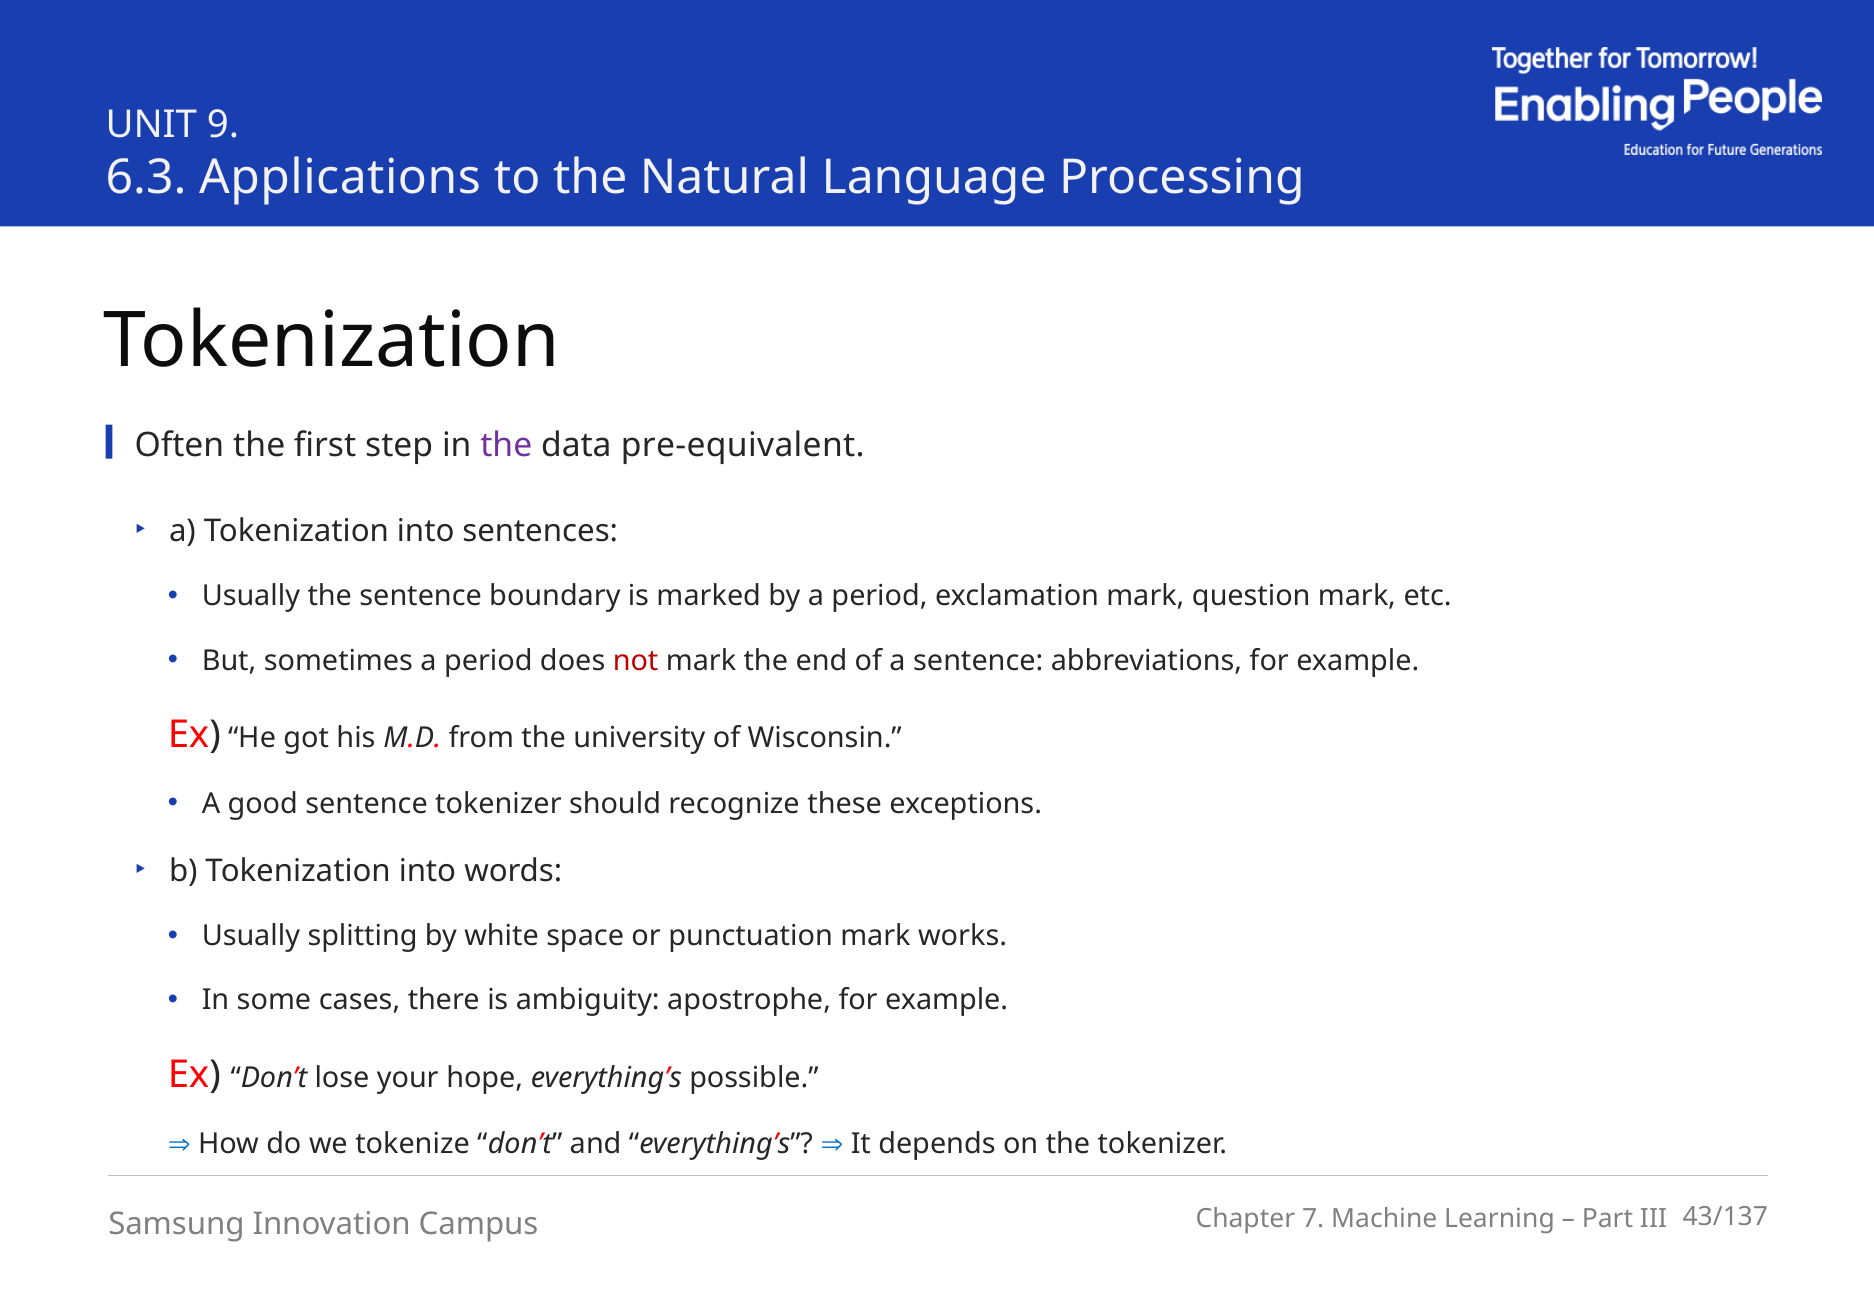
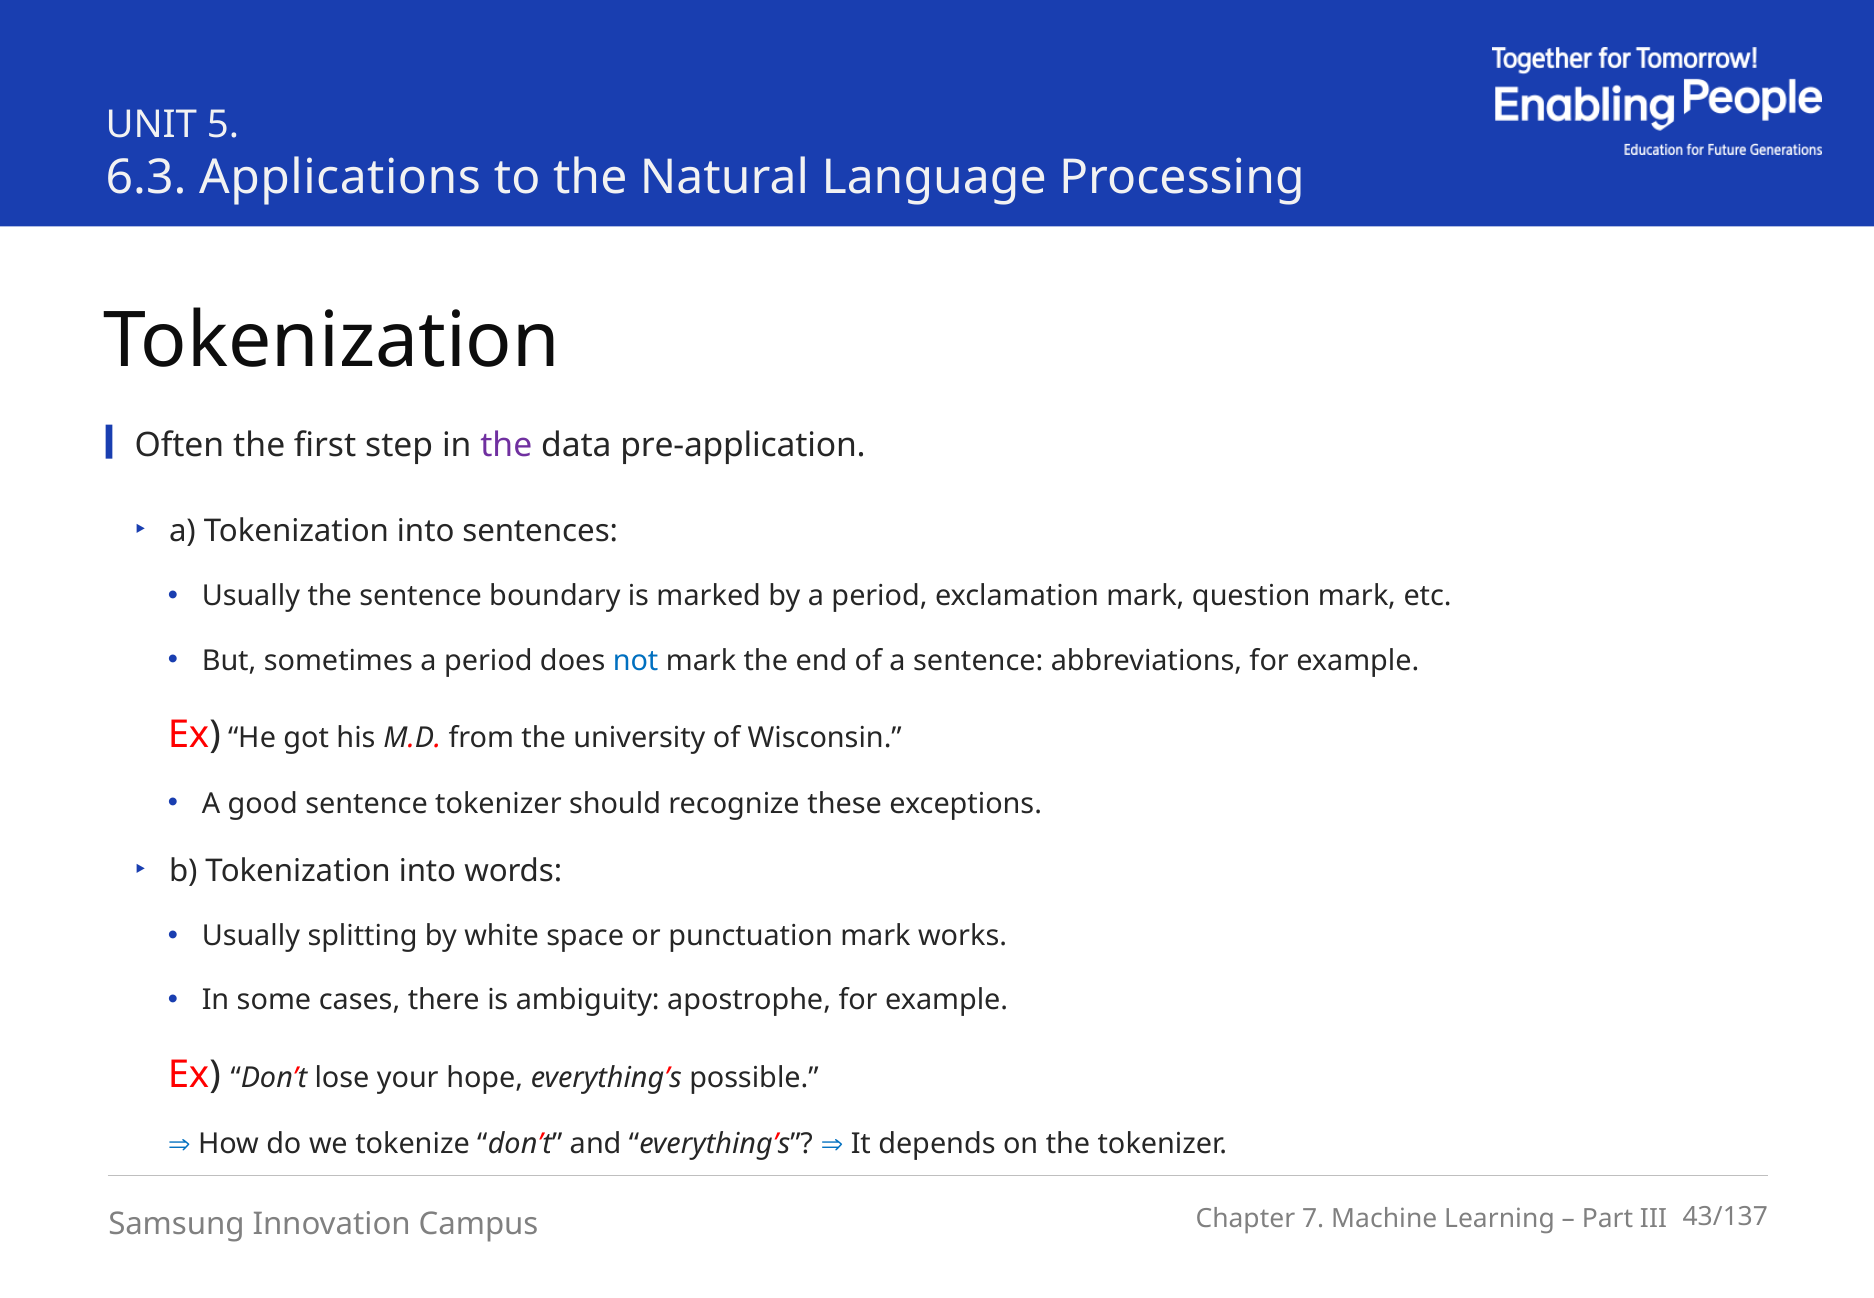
9: 9 -> 5 (223, 125)
pre-equivalent: pre-equivalent -> pre-application (743, 445)
not colour: red -> blue (636, 661)
